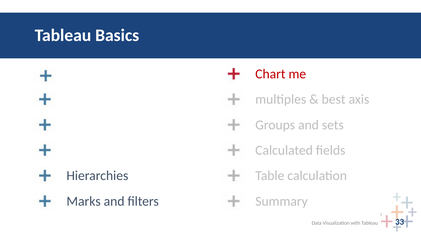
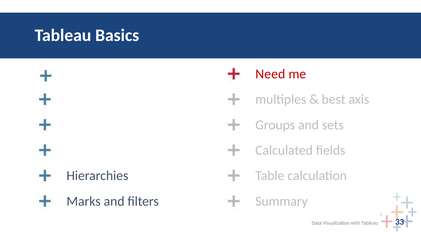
Chart: Chart -> Need (270, 74)
